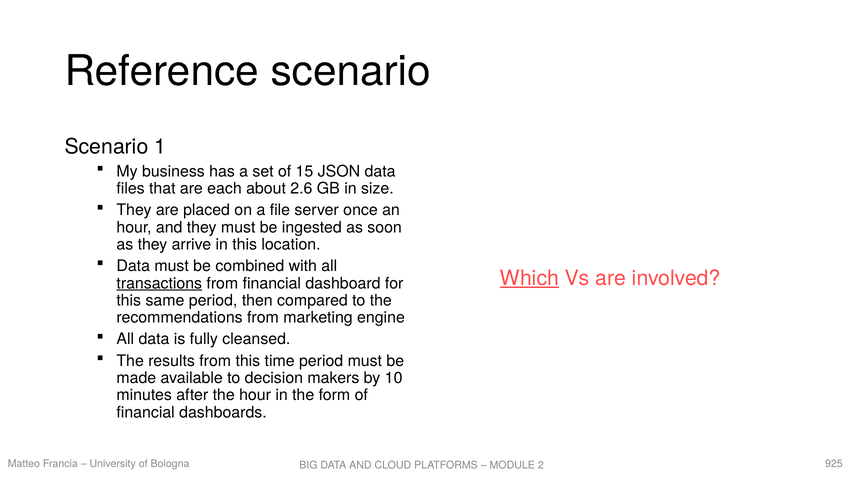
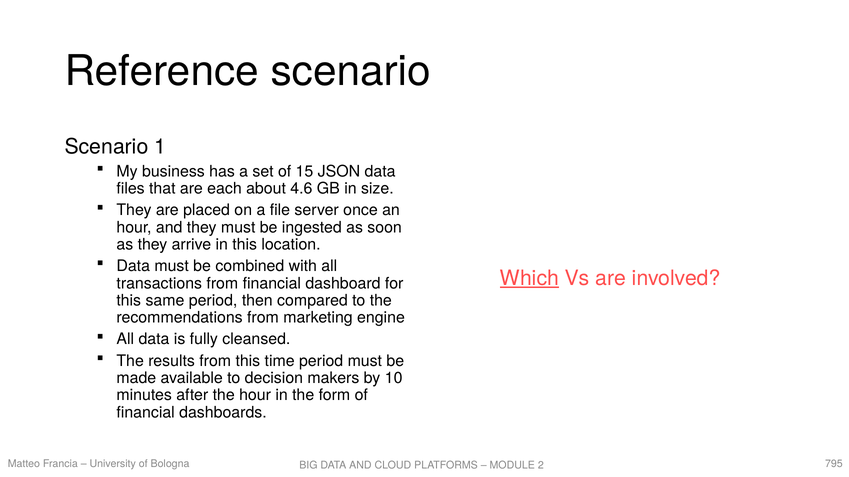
2.6: 2.6 -> 4.6 (301, 189)
transactions underline: present -> none (159, 284)
925: 925 -> 795 (834, 464)
